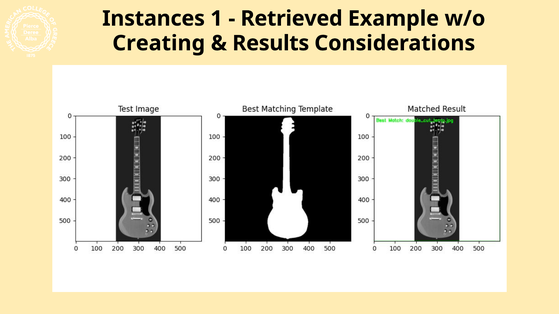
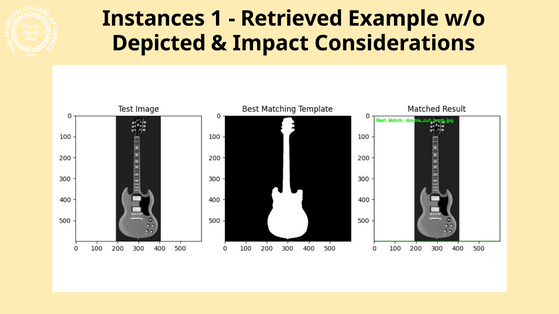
Creating: Creating -> Depicted (159, 43)
Results: Results -> Impact (271, 43)
